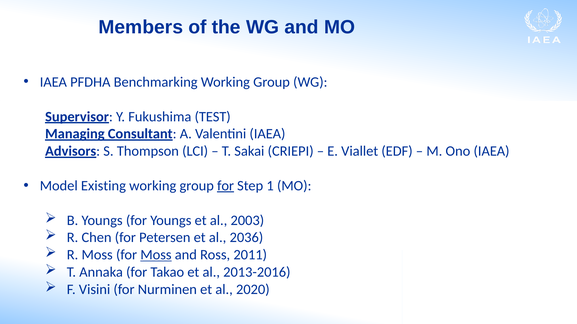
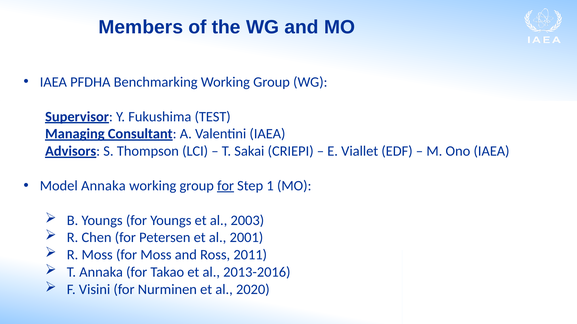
Model Existing: Existing -> Annaka (103, 186)
2036: 2036 -> 2001 (246, 238)
Moss underline: present -> none (156, 255)
